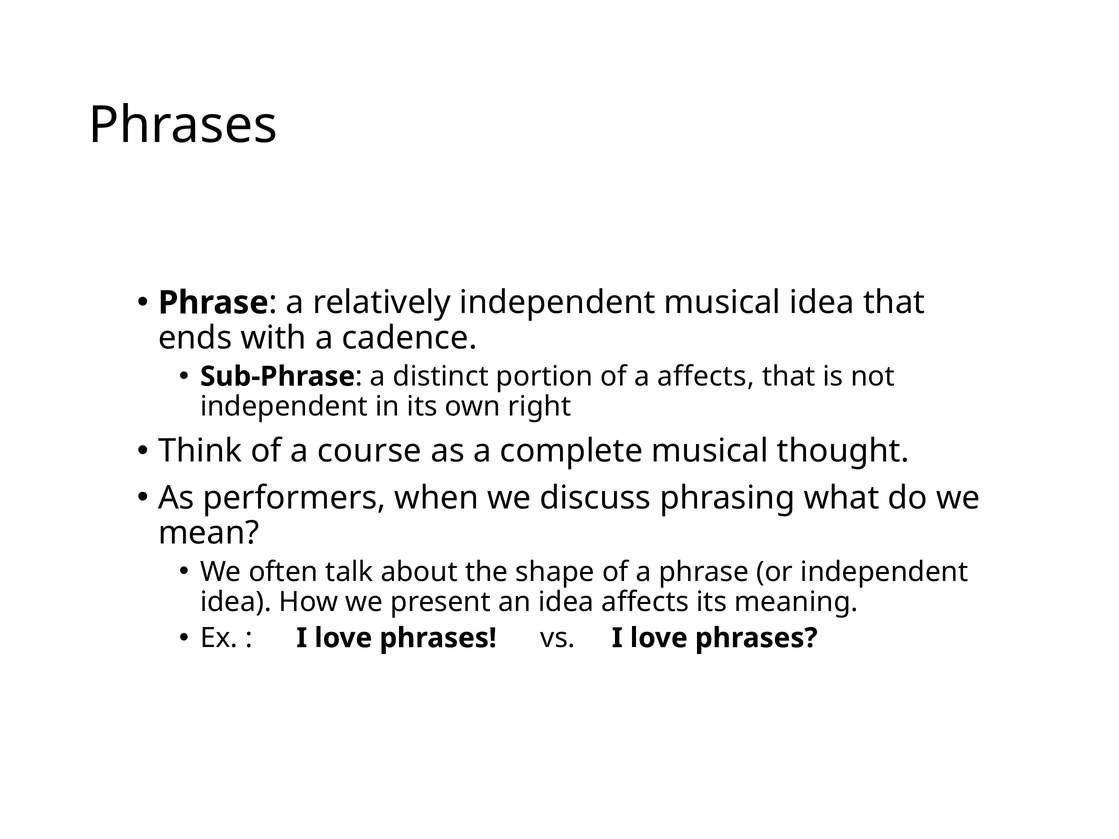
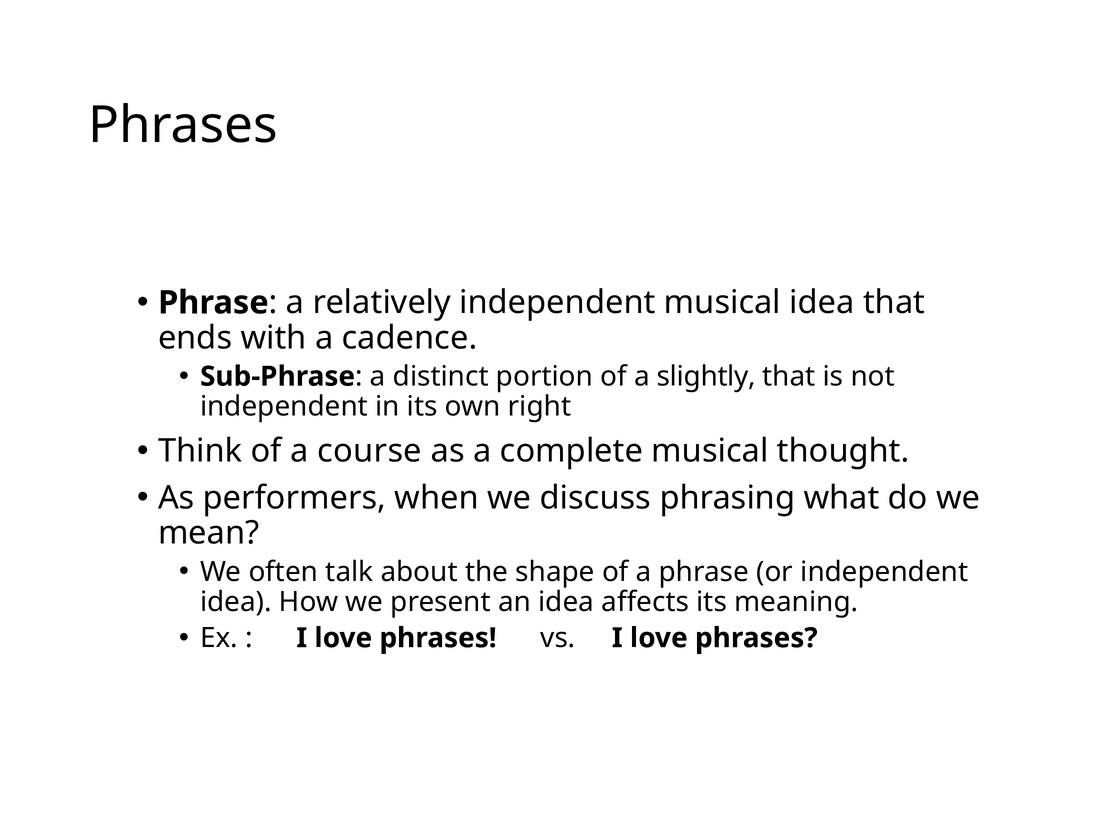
a affects: affects -> slightly (706, 377)
